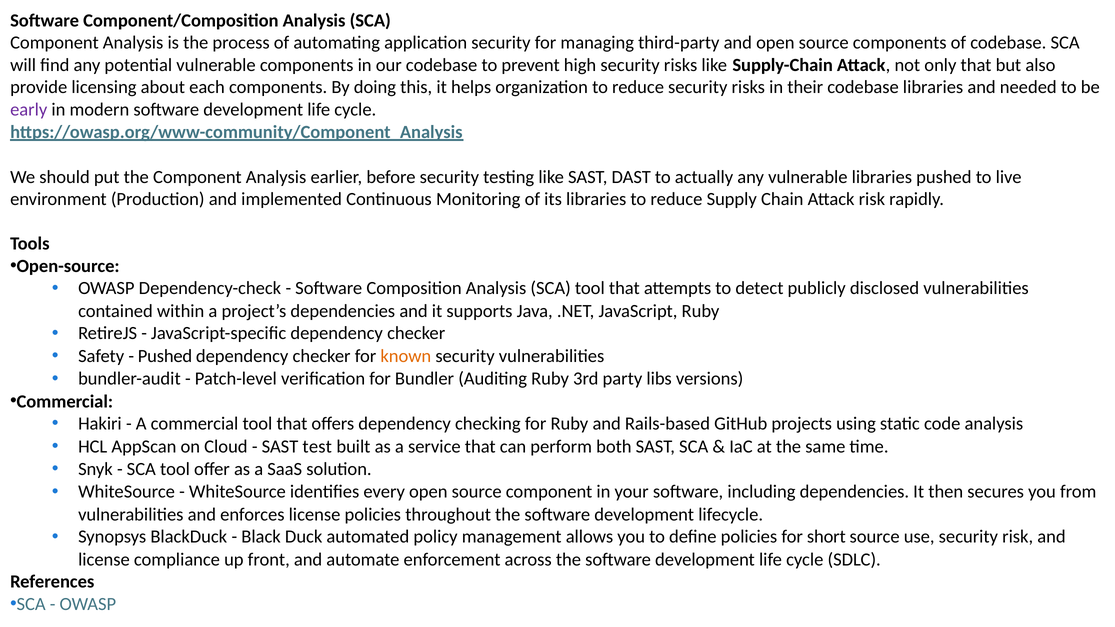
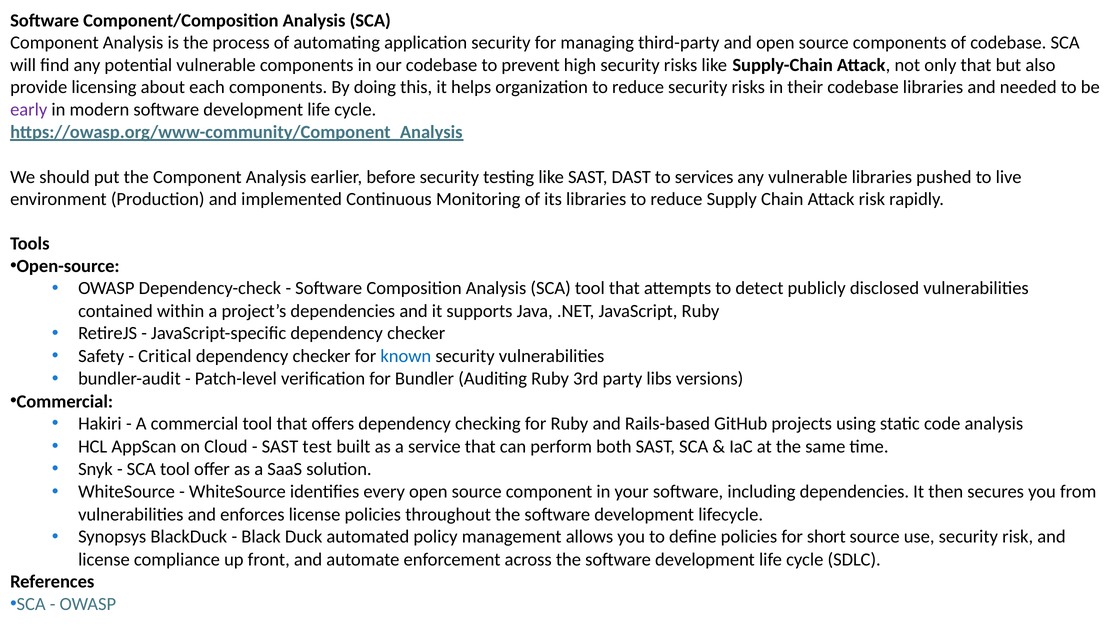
actually: actually -> services (704, 177)
Pushed: Pushed -> Critical (165, 356)
known colour: orange -> blue (406, 356)
